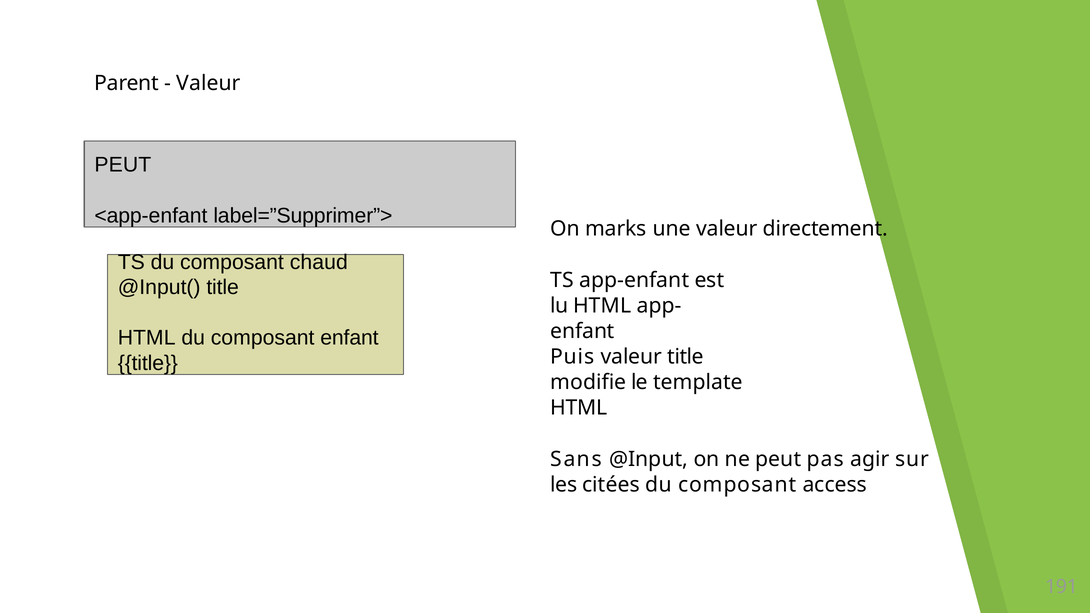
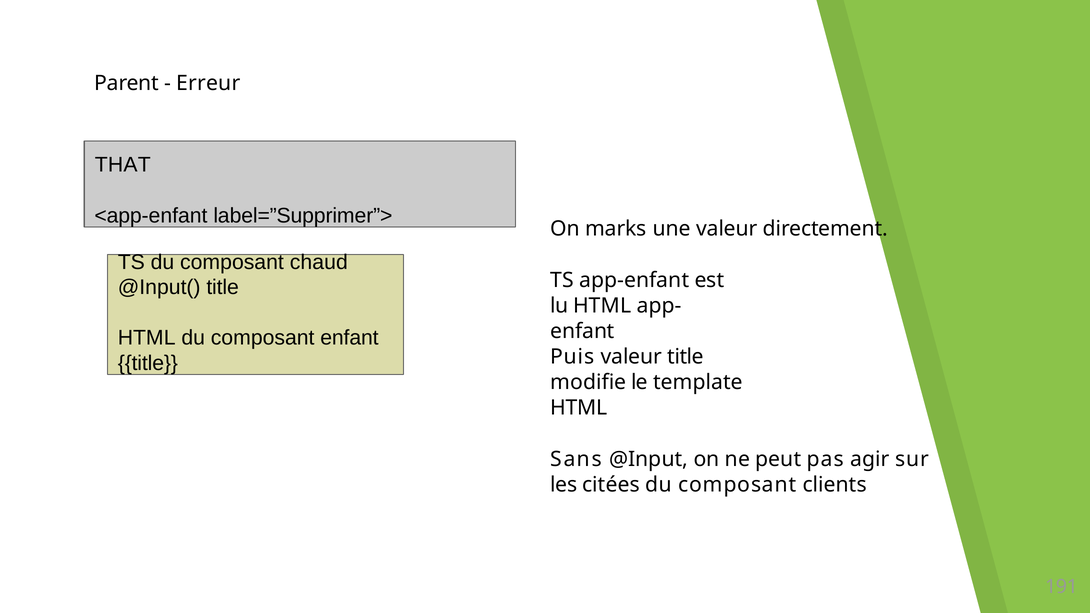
Valeur: Valeur -> Erreur (208, 84)
PEUT: PEUT -> THAT (123, 165)
access: access -> clients (835, 485)
